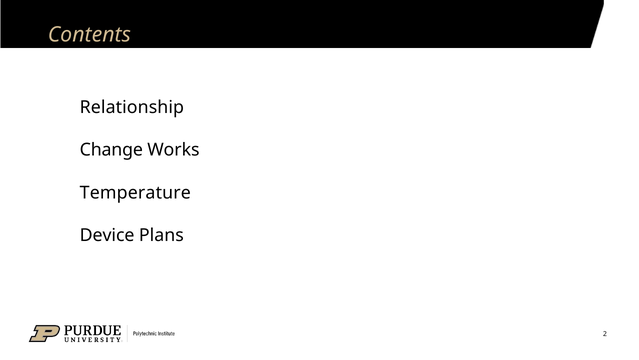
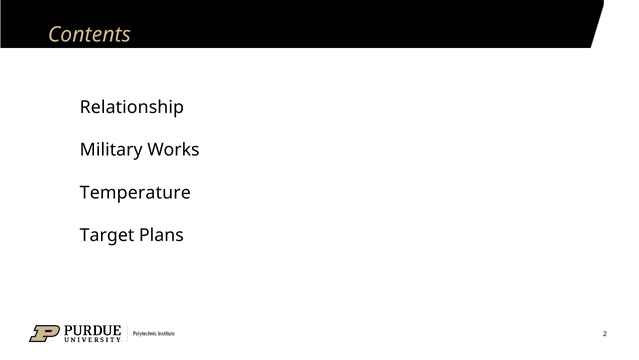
Change: Change -> Military (111, 150)
Device: Device -> Target (107, 235)
